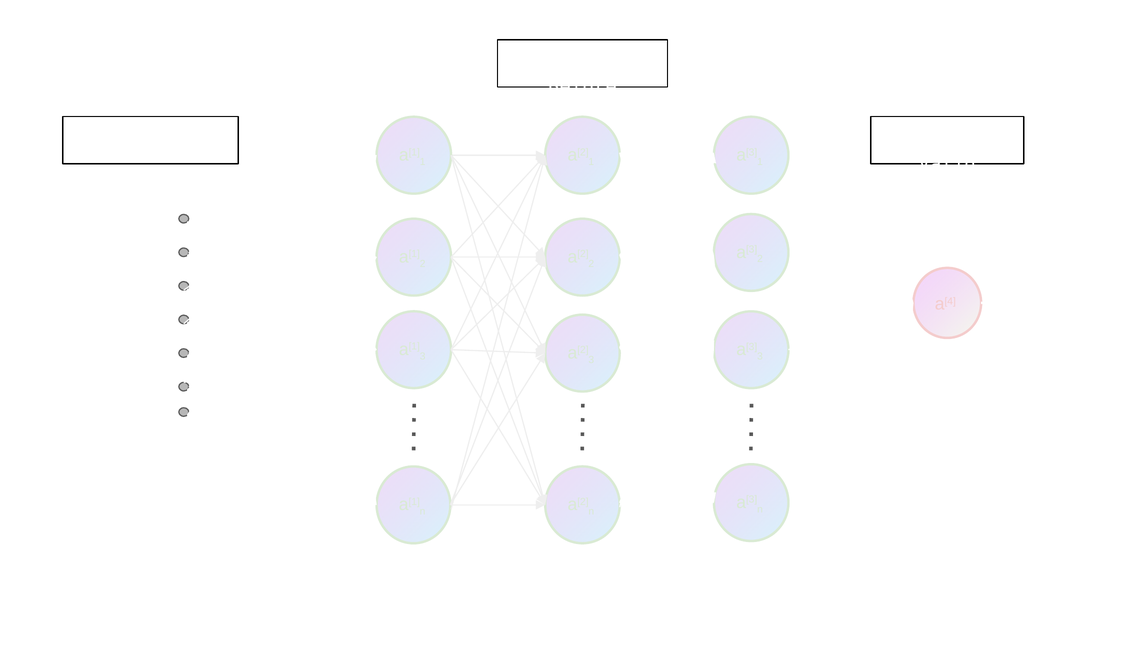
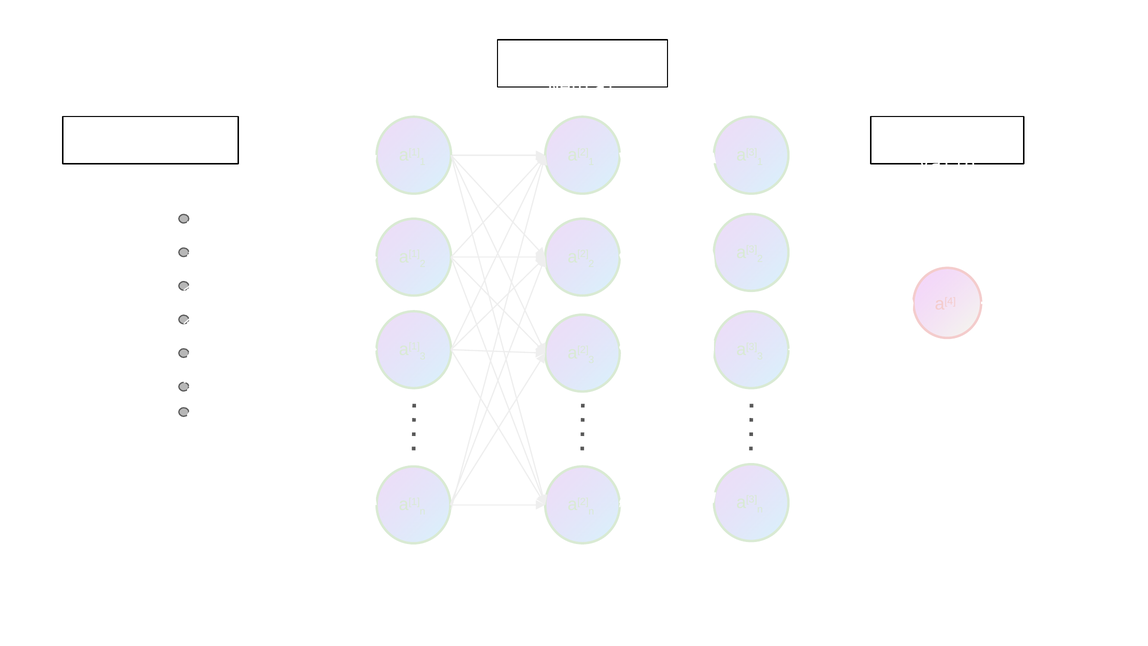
Before: Before -> Neural (582, 87)
